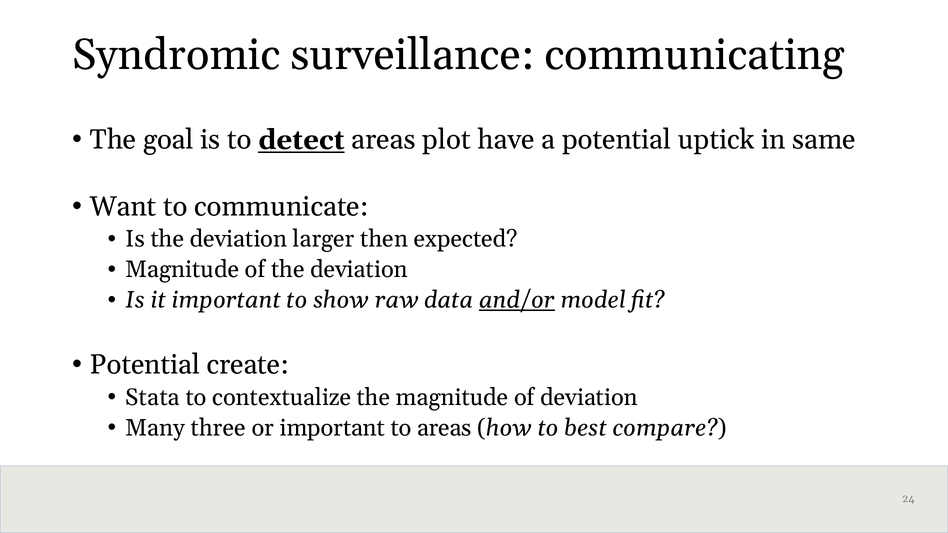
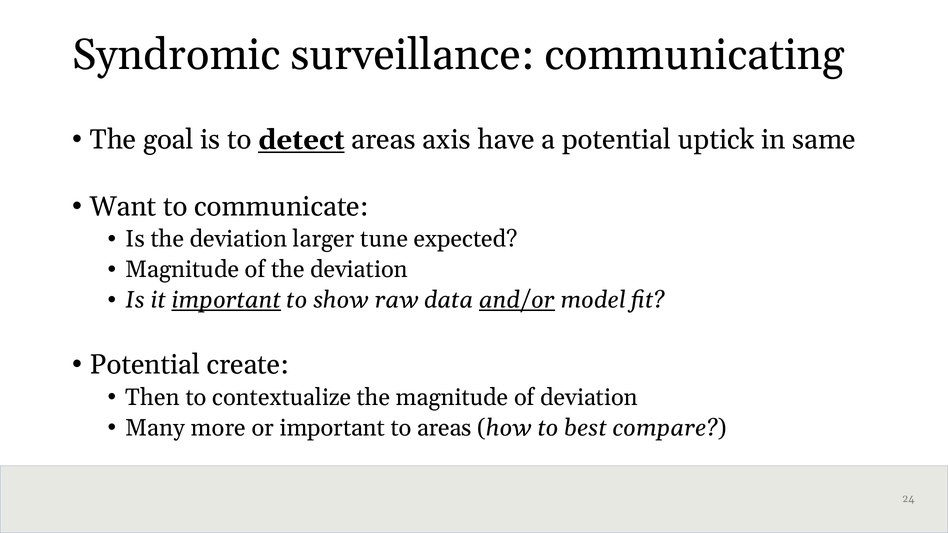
plot: plot -> axis (447, 140)
then: then -> tune (384, 239)
important underline: none -> present (226, 300)
Stata: Stata -> Then (153, 397)
three: three -> more (218, 428)
